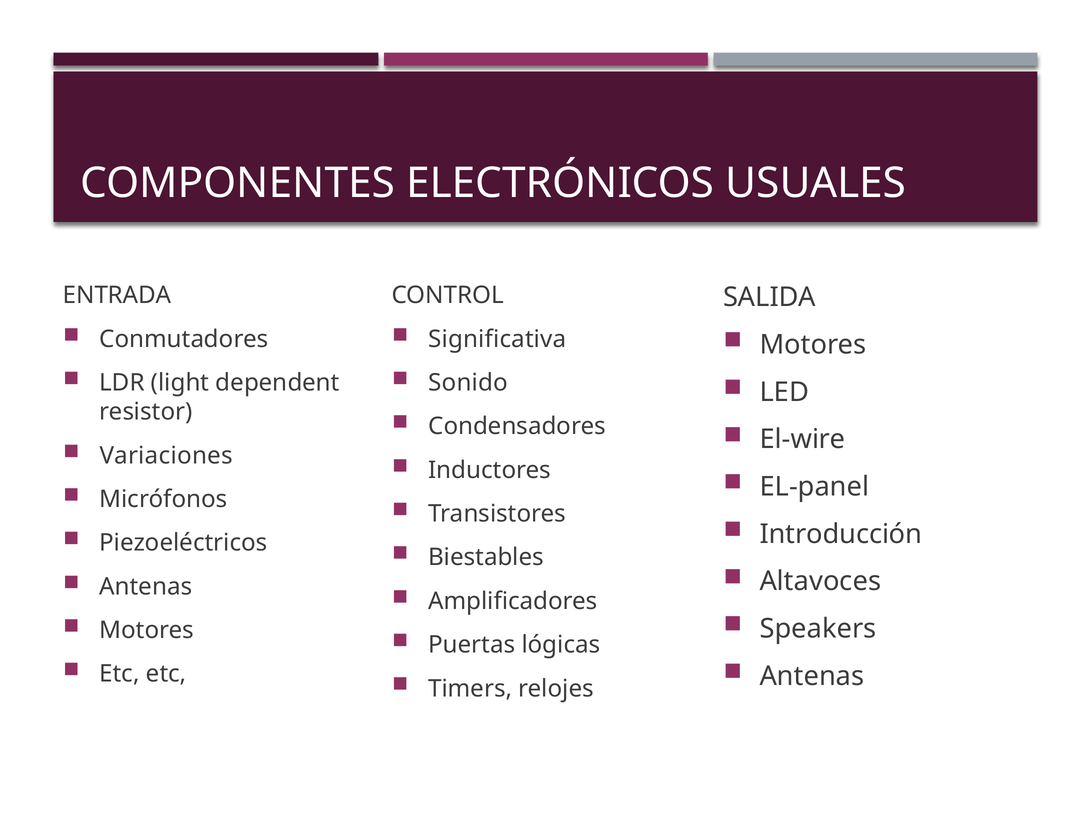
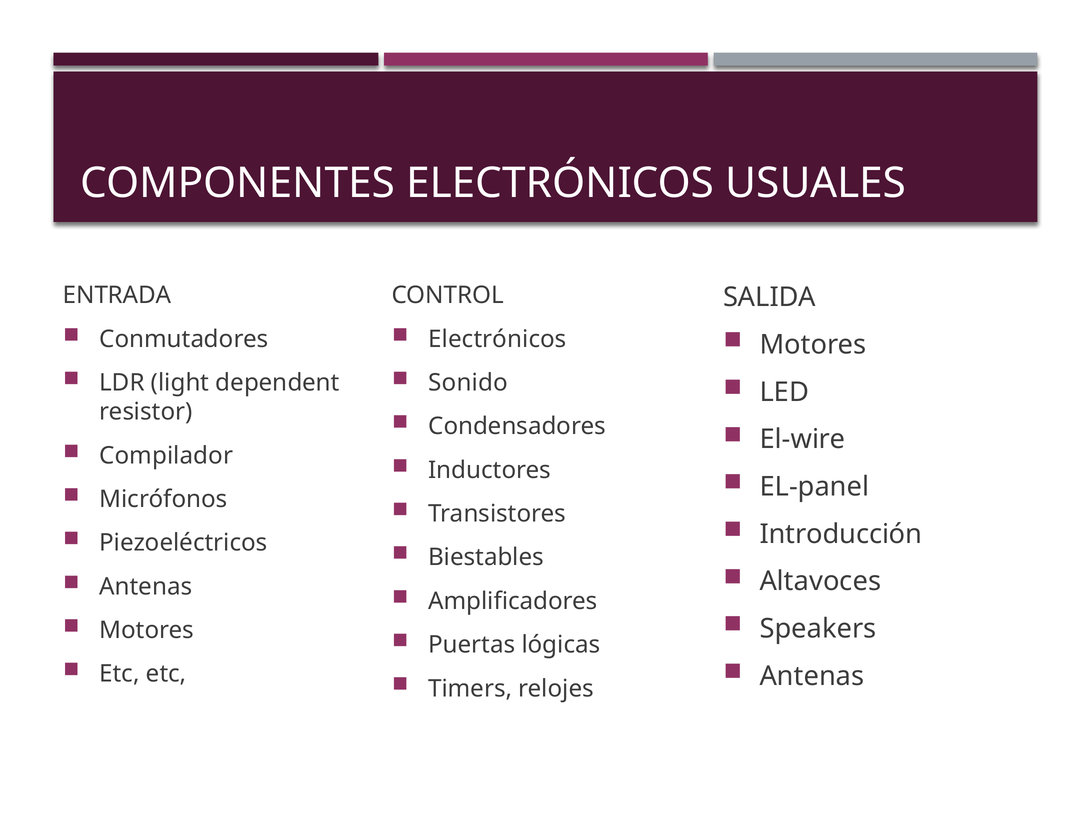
Significativa: Significativa -> Electrónicos (497, 339)
Variaciones: Variaciones -> Compilador (166, 456)
